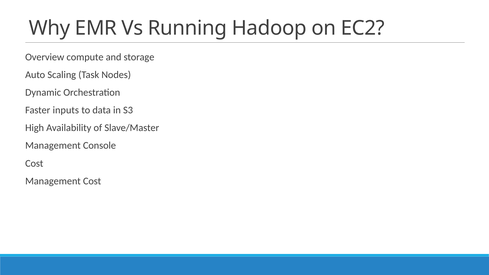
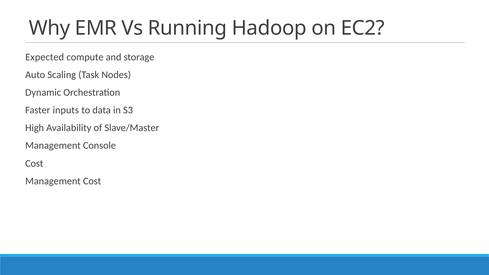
Overview: Overview -> Expected (45, 57)
